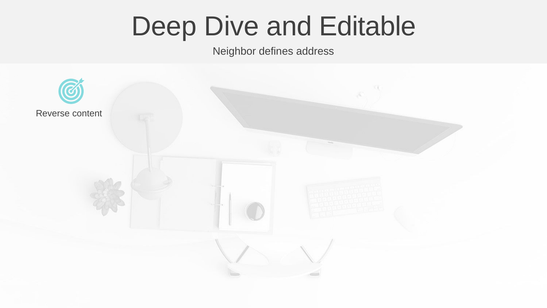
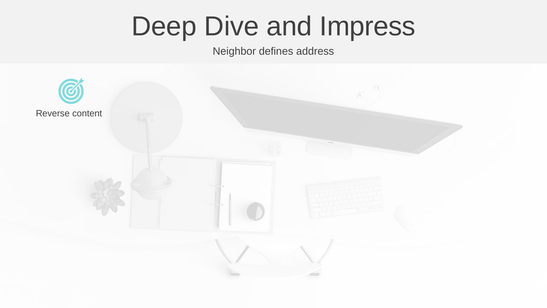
Editable: Editable -> Impress (368, 27)
